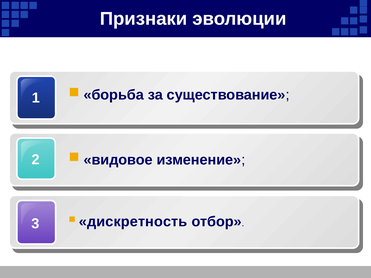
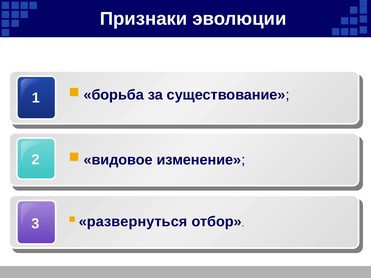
дискретность: дискретность -> развернуться (133, 222)
